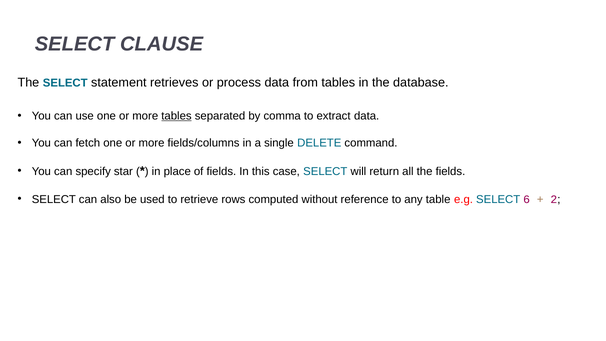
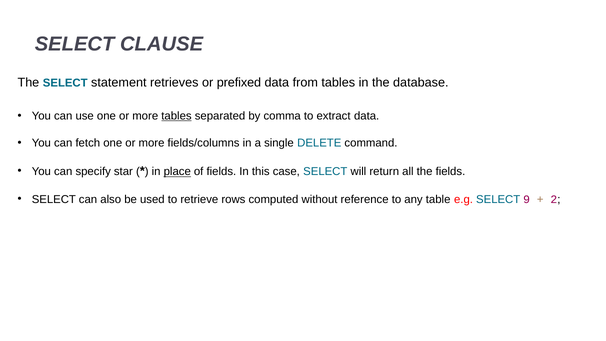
process: process -> prefixed (239, 82)
place underline: none -> present (177, 172)
6: 6 -> 9 (527, 199)
